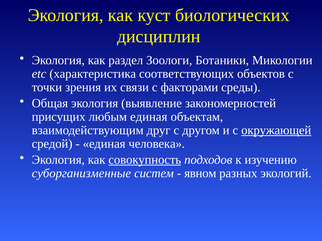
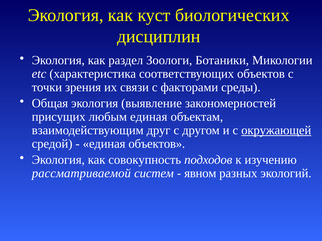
единая человека: человека -> объектов (157, 144)
совокупность underline: present -> none (145, 160)
суборганизменные: суборганизменные -> рассматриваемой (81, 174)
